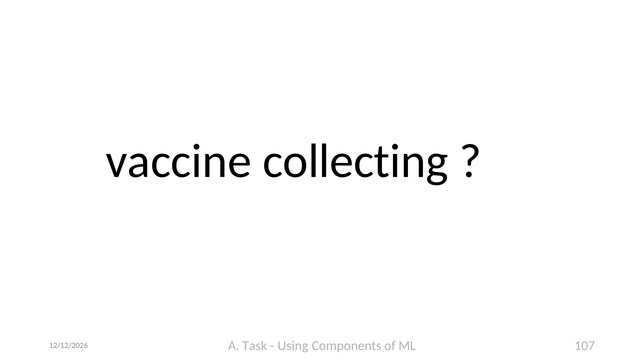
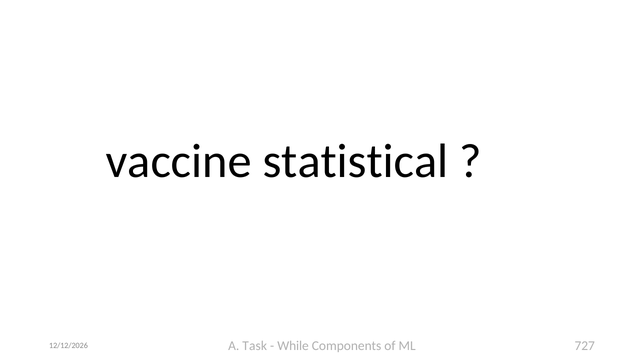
collecting: collecting -> statistical (355, 162)
Using: Using -> While (293, 346)
107: 107 -> 727 (585, 346)
